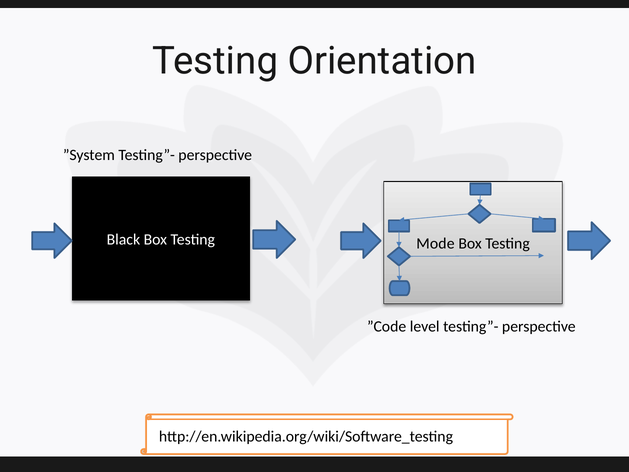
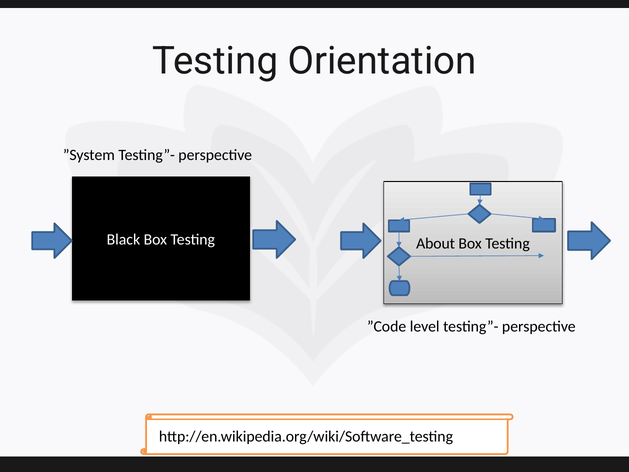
Mode: Mode -> About (436, 244)
